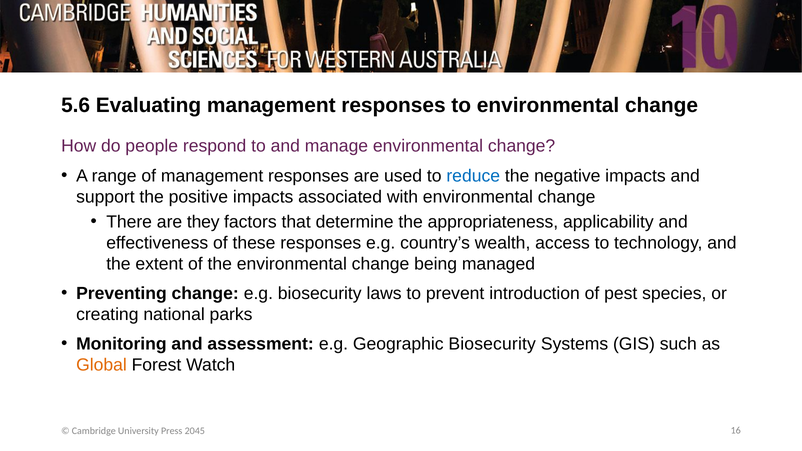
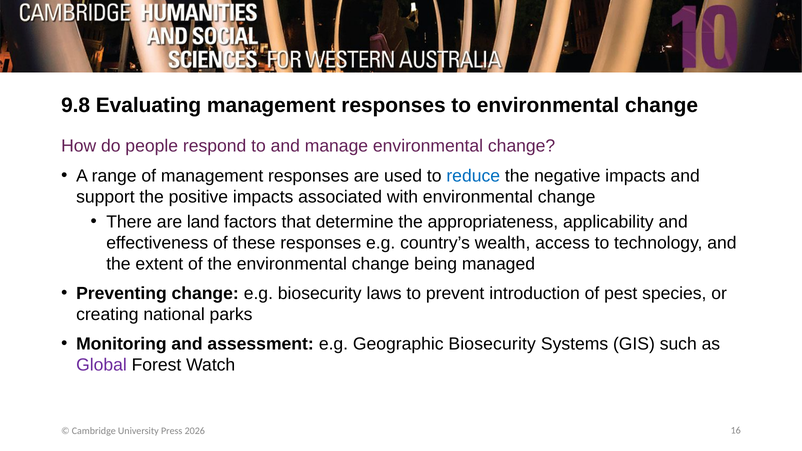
5.6: 5.6 -> 9.8 (76, 105)
they: they -> land (203, 222)
Global colour: orange -> purple (101, 365)
2045: 2045 -> 2026 (195, 431)
